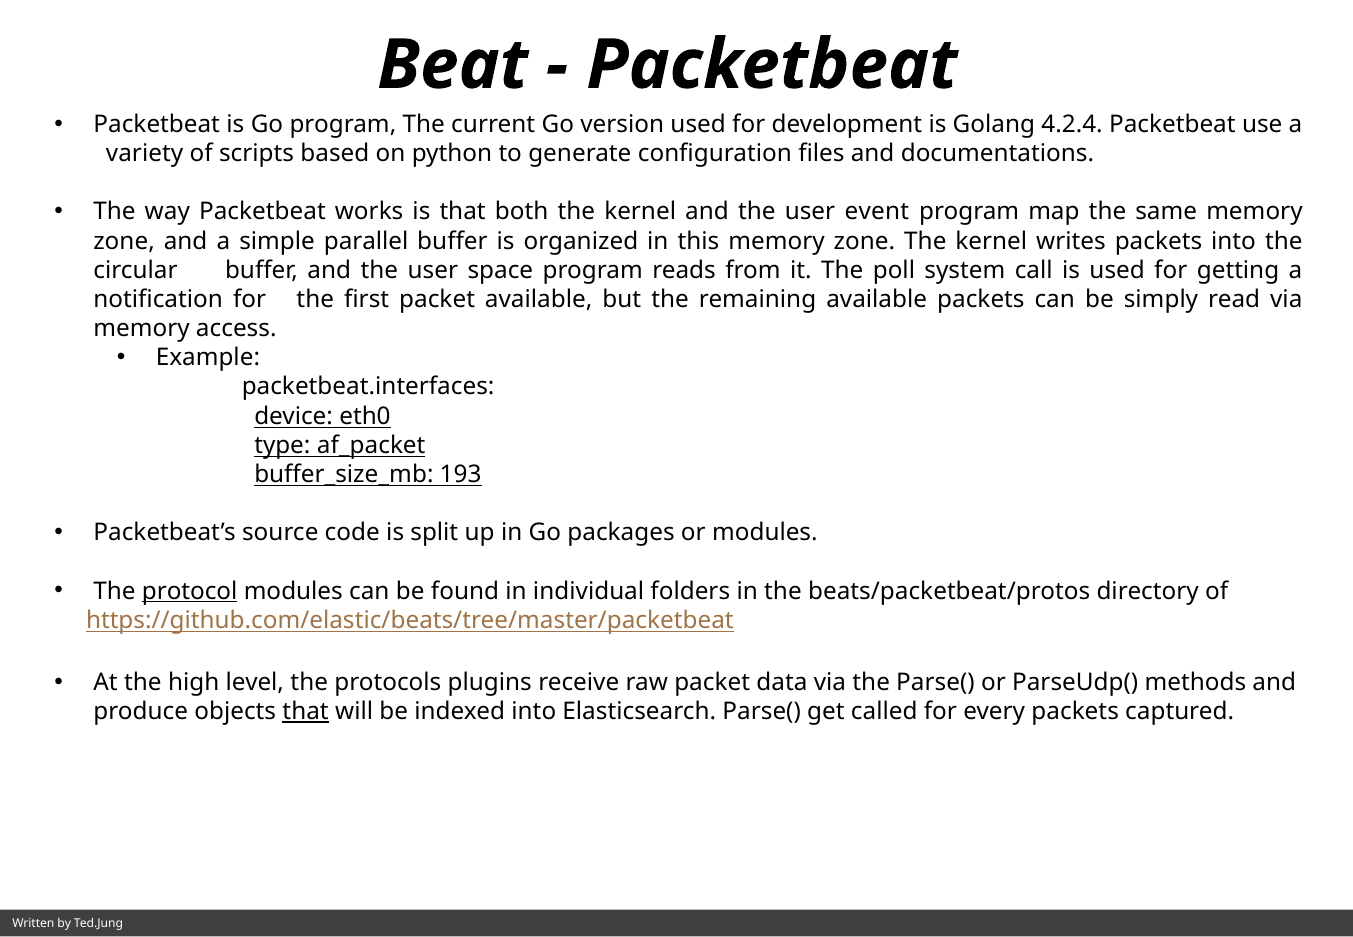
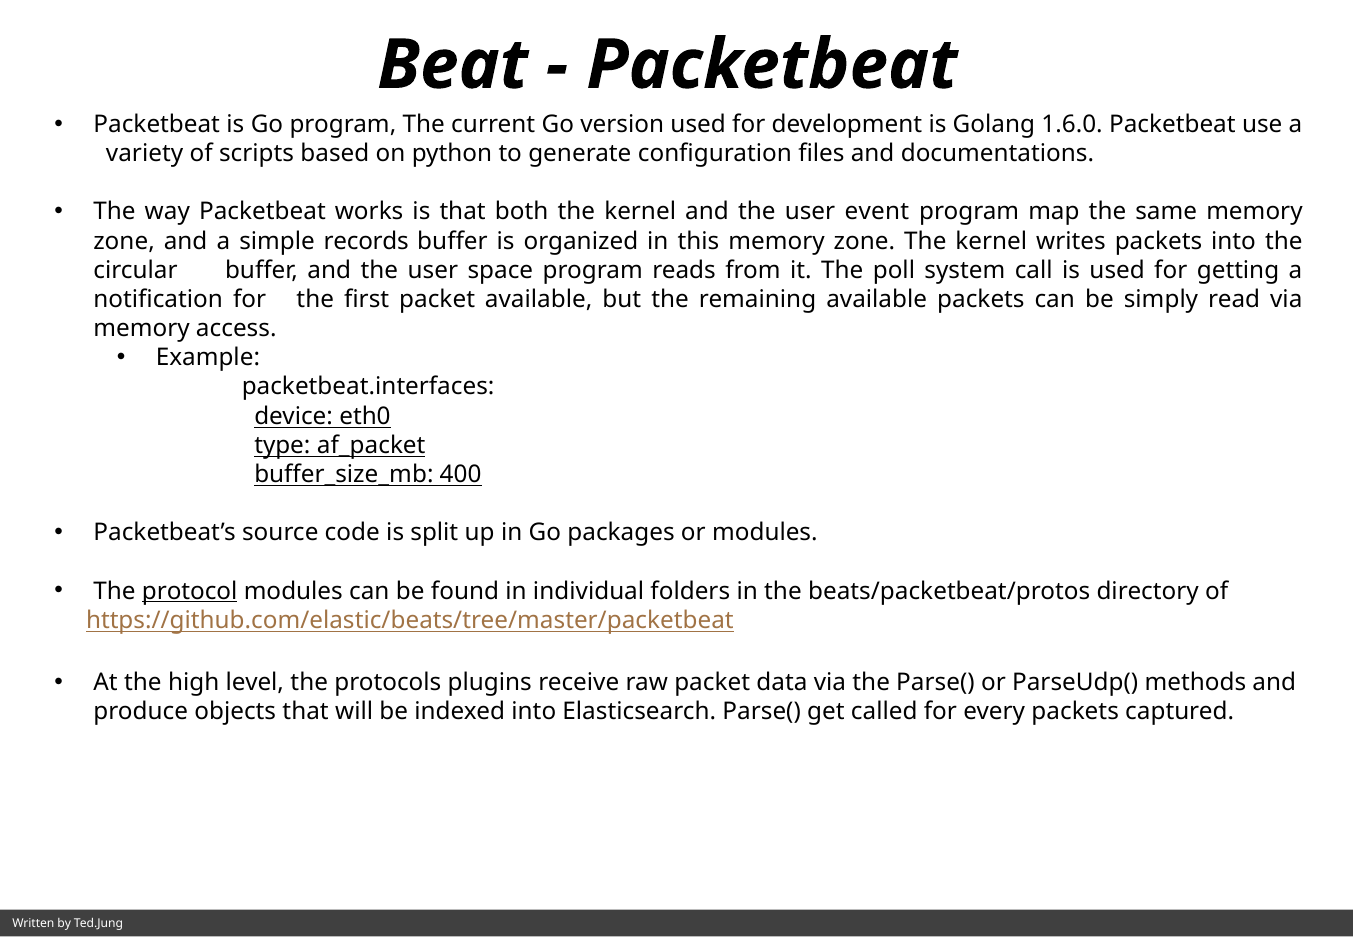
4.2.4: 4.2.4 -> 1.6.0 (1072, 124)
parallel: parallel -> records (366, 241)
193: 193 -> 400 (461, 474)
that underline: present -> none (306, 711)
